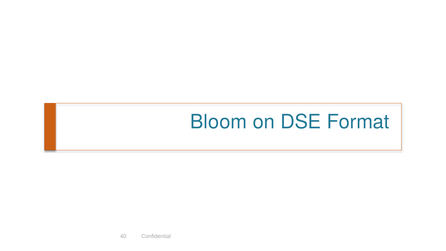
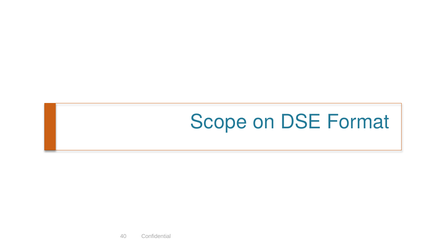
Bloom: Bloom -> Scope (219, 122)
